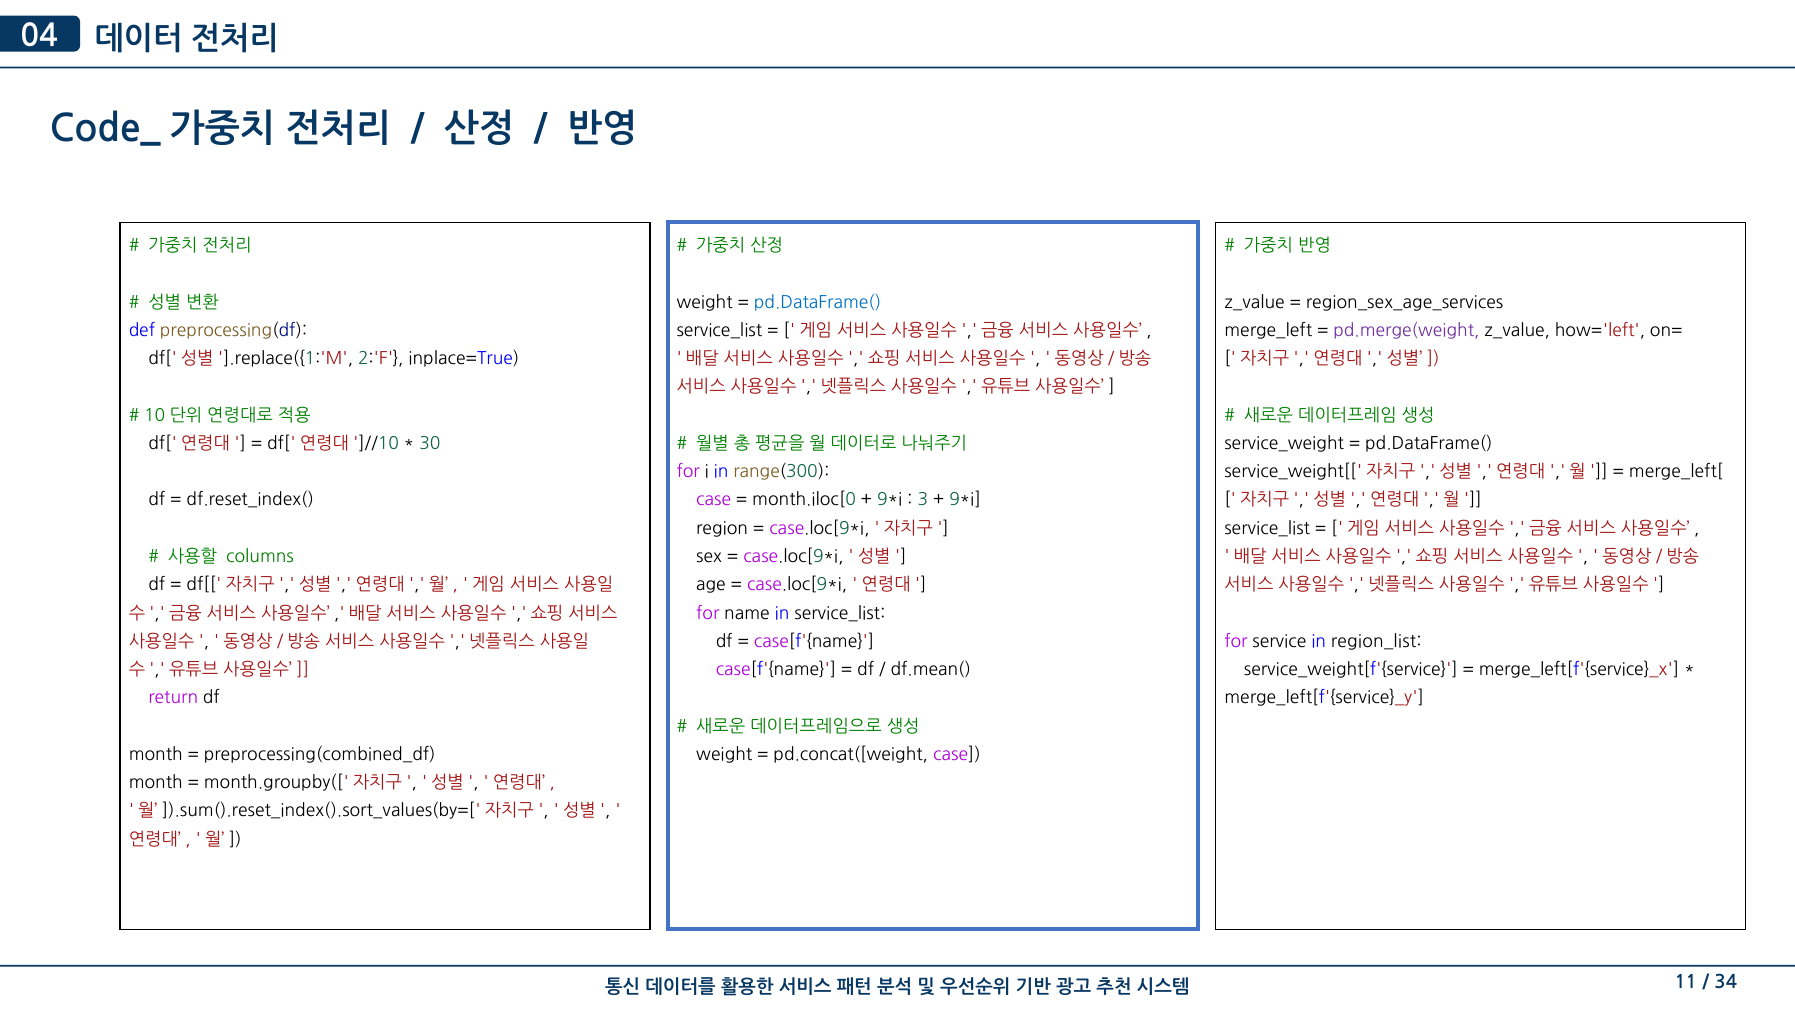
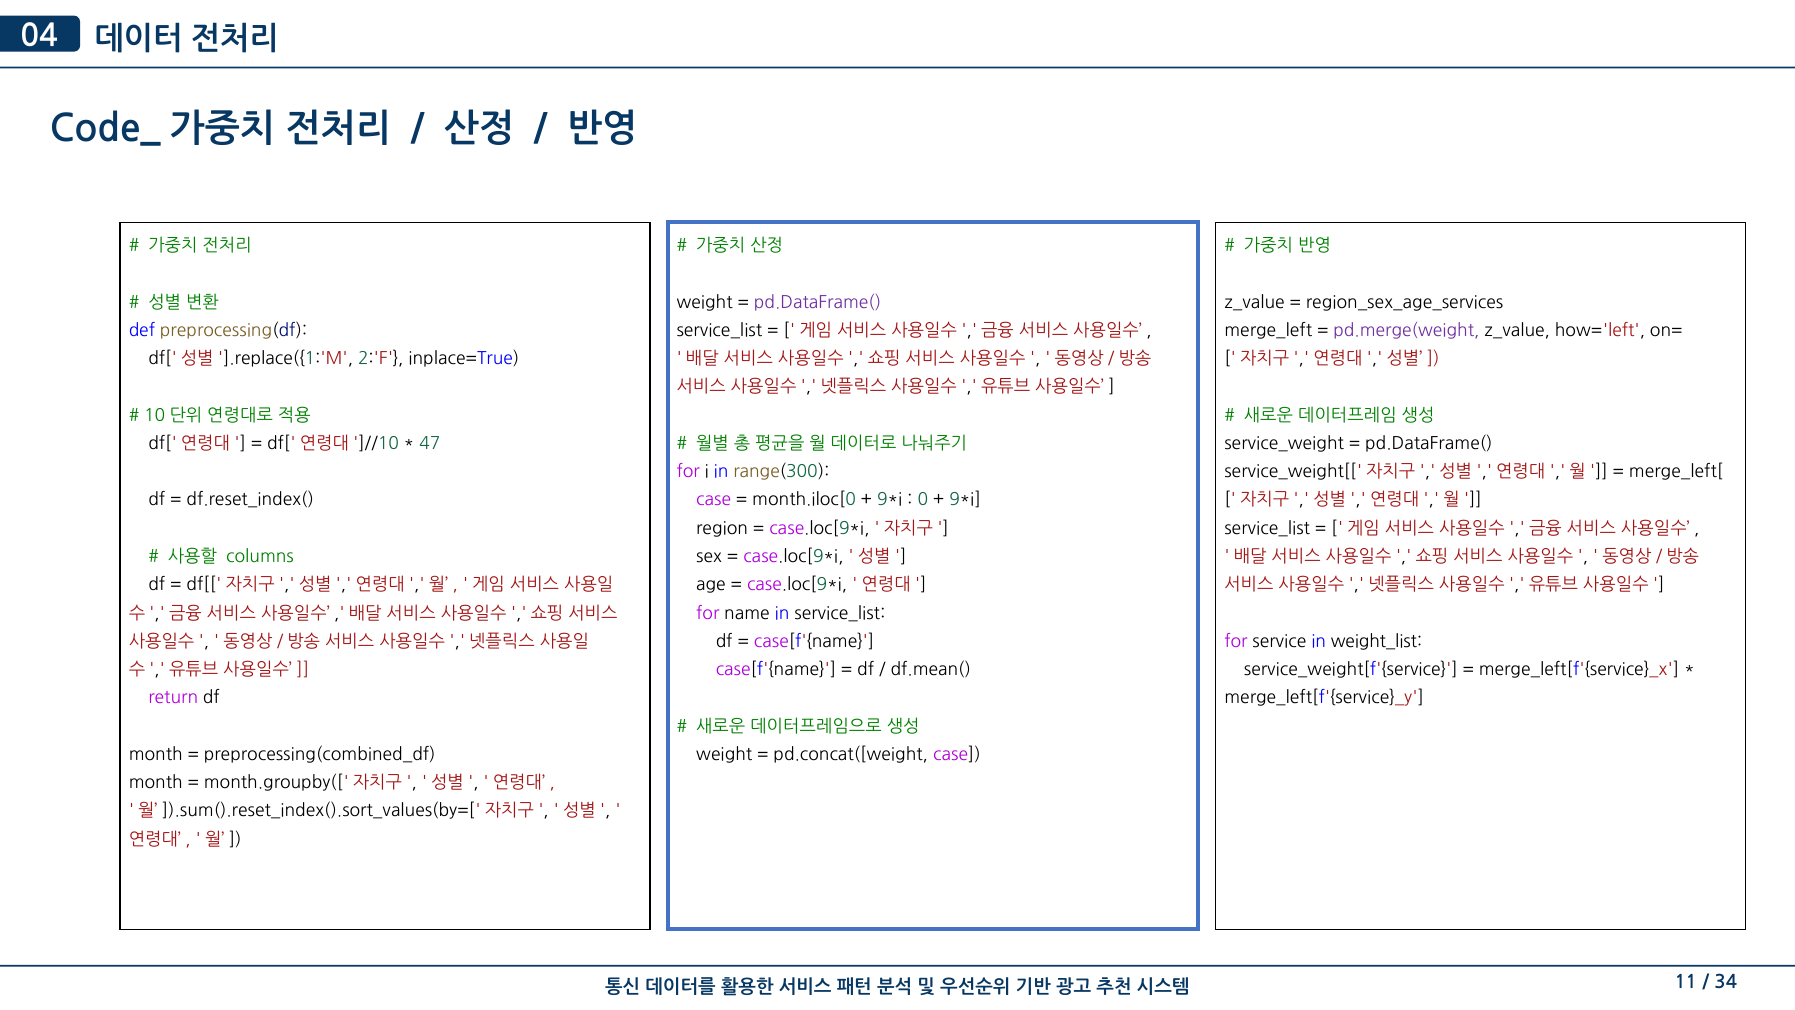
pd.DataFrame( colour: blue -> purple (818, 302)
30: 30 -> 47 (430, 443)
3: 3 -> 0 (923, 500)
region_list: region_list -> weight_list (1376, 641)
